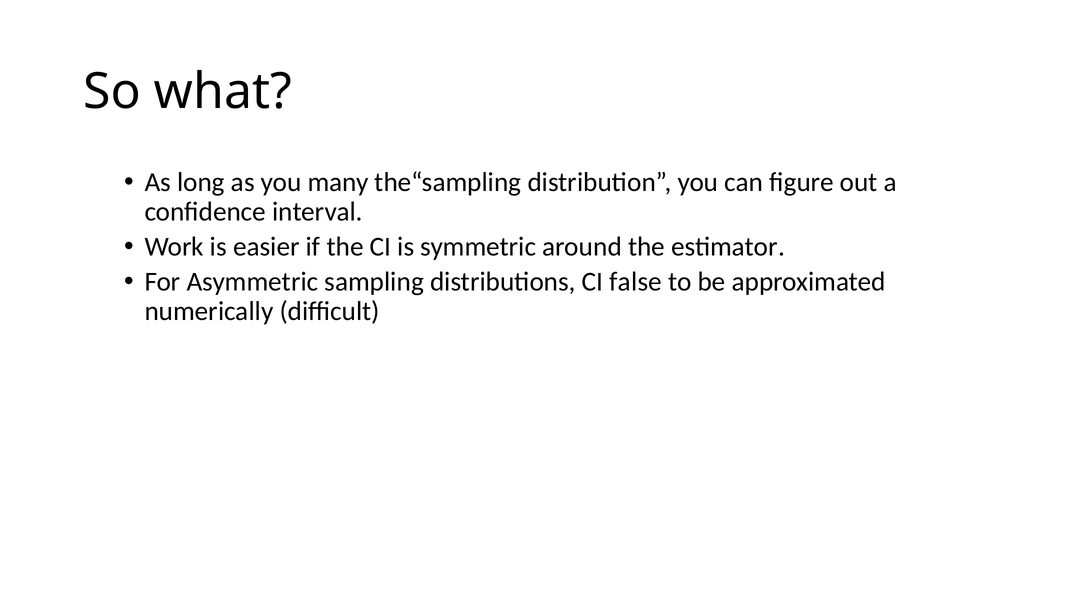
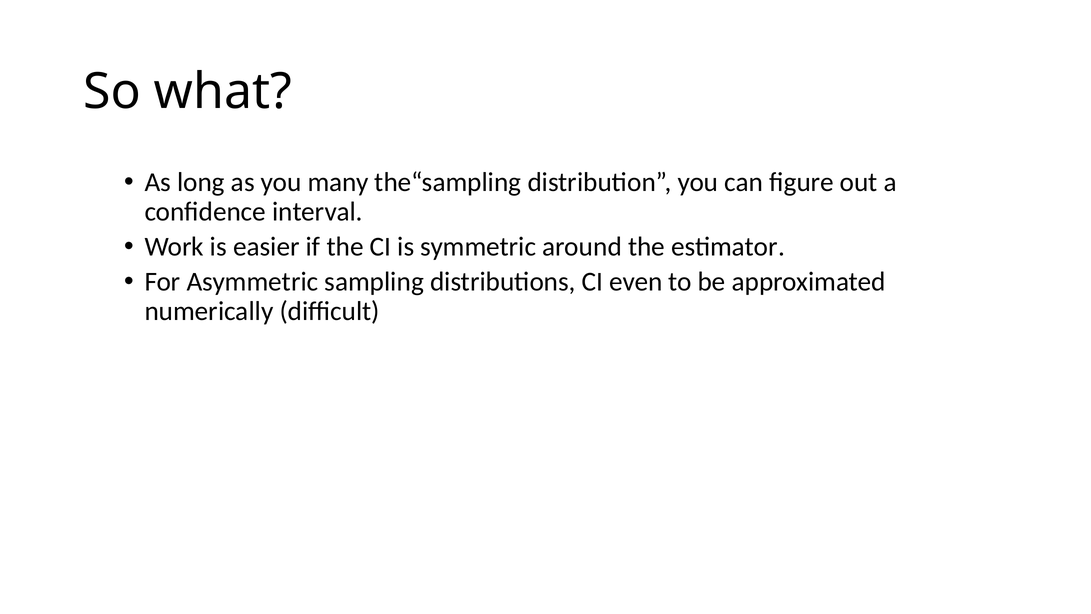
false: false -> even (636, 282)
